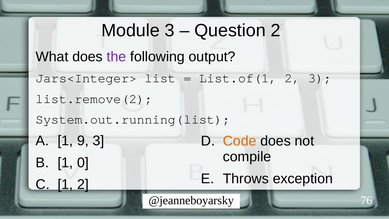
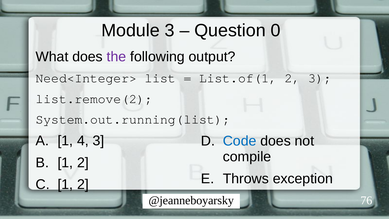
Question 2: 2 -> 0 (276, 30)
Jars<Integer>: Jars<Integer> -> Need<Integer> (86, 78)
9: 9 -> 4 (83, 141)
Code colour: orange -> blue (240, 141)
0: 0 -> 2 (83, 163)
